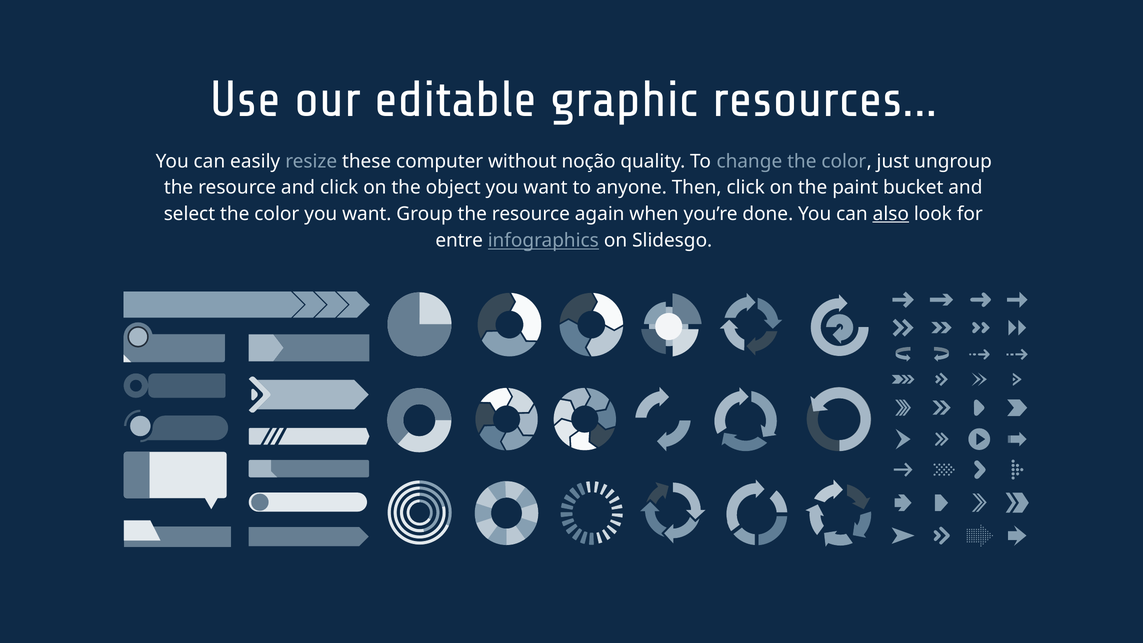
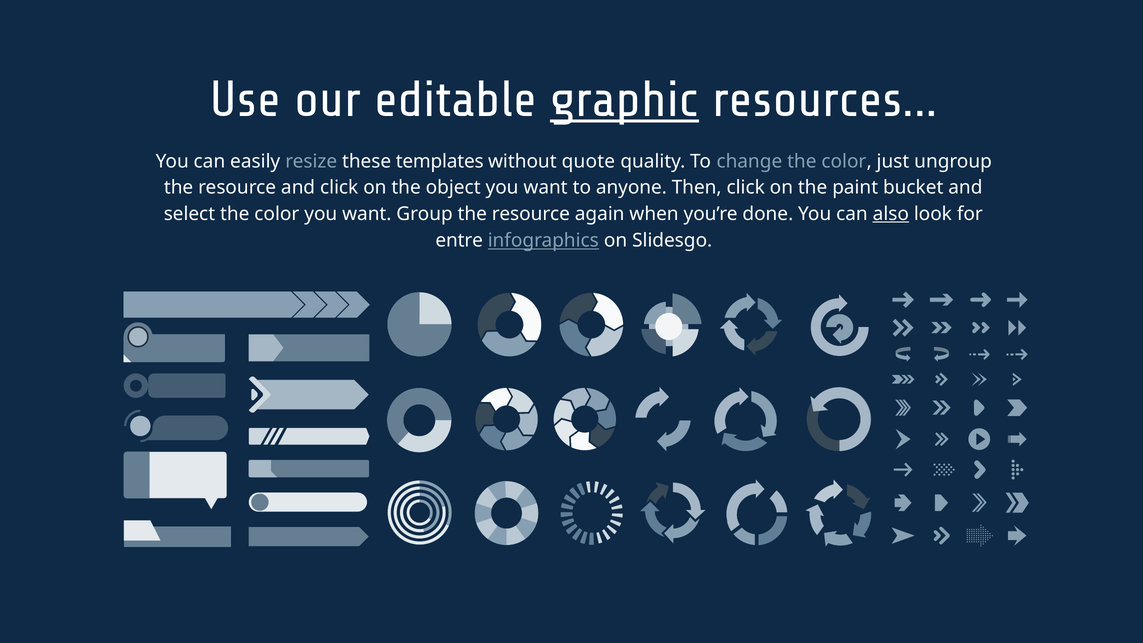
graphic underline: none -> present (625, 99)
computer: computer -> templates (440, 161)
noção: noção -> quote (588, 161)
